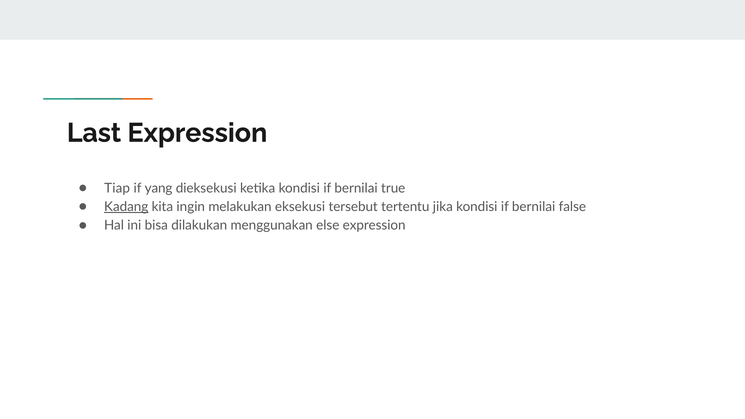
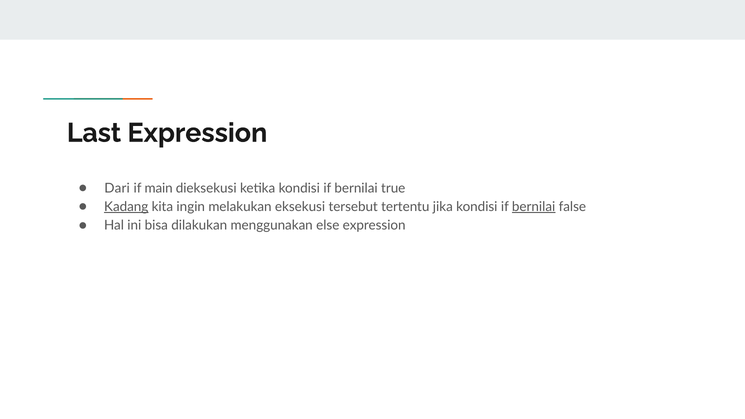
Tiap: Tiap -> Dari (117, 188)
yang: yang -> main (159, 188)
bernilai underline: none -> present (534, 207)
